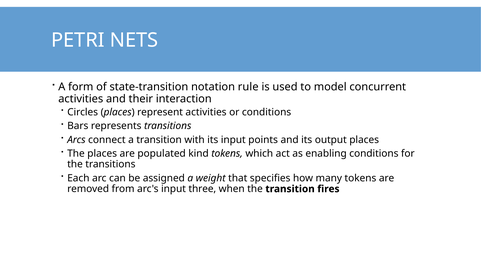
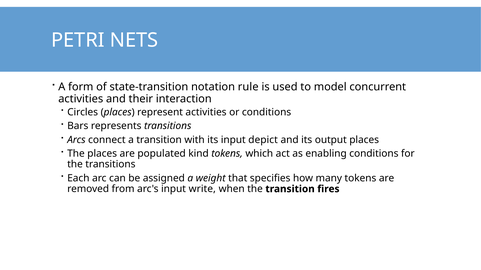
points: points -> depict (263, 140)
three: three -> write (202, 189)
